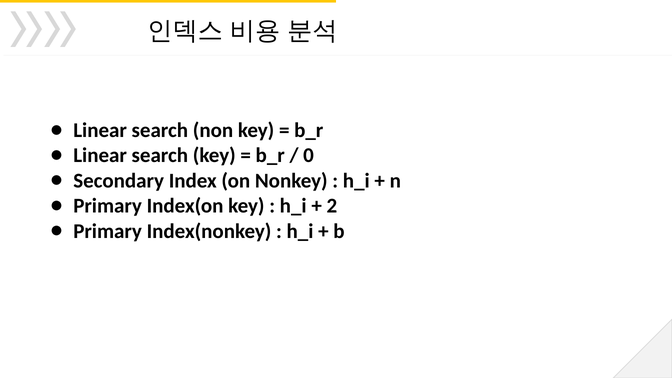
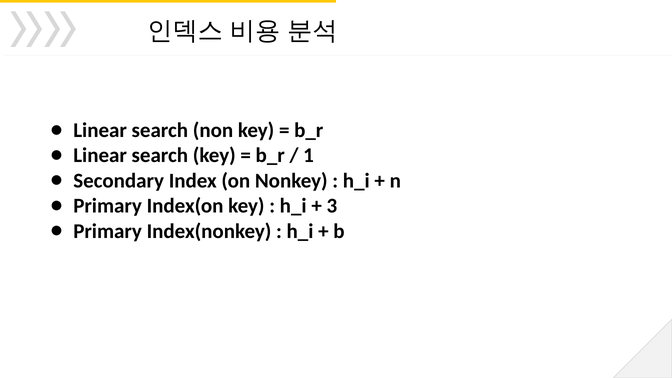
0: 0 -> 1 (309, 156)
2: 2 -> 3 (332, 206)
